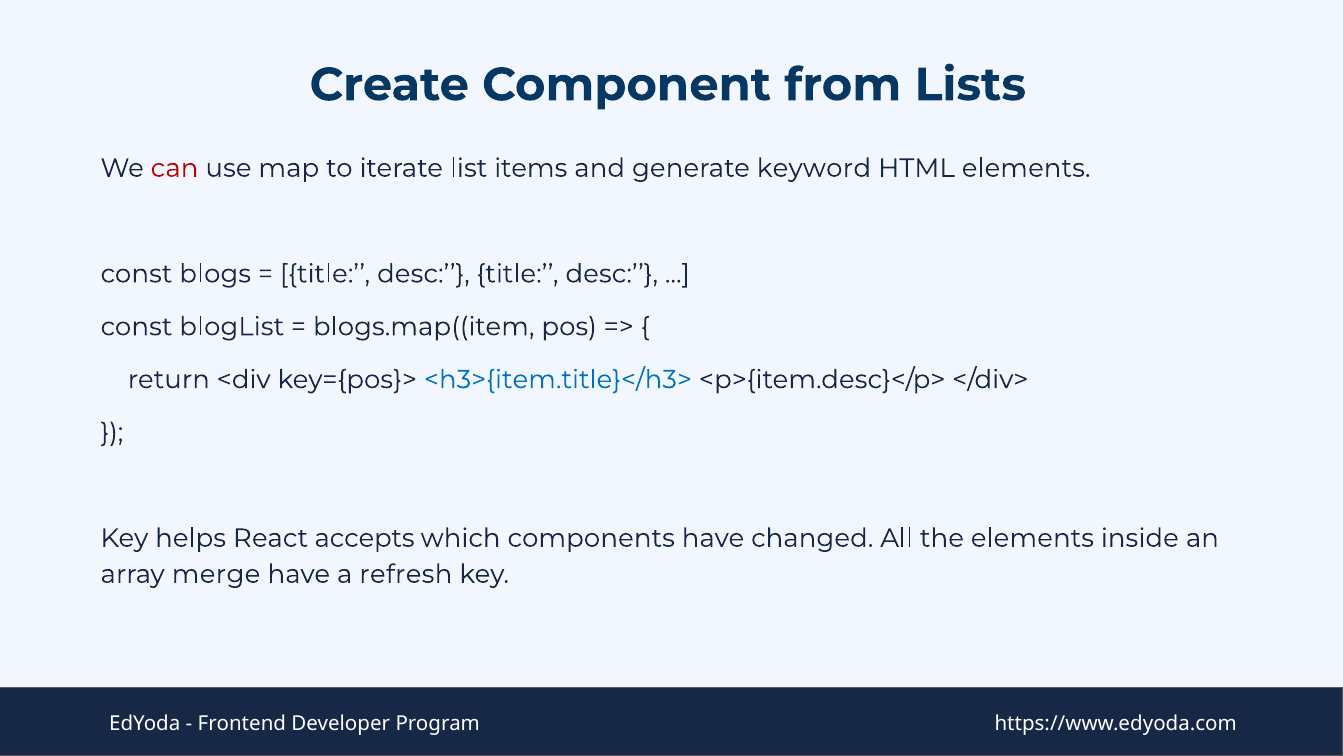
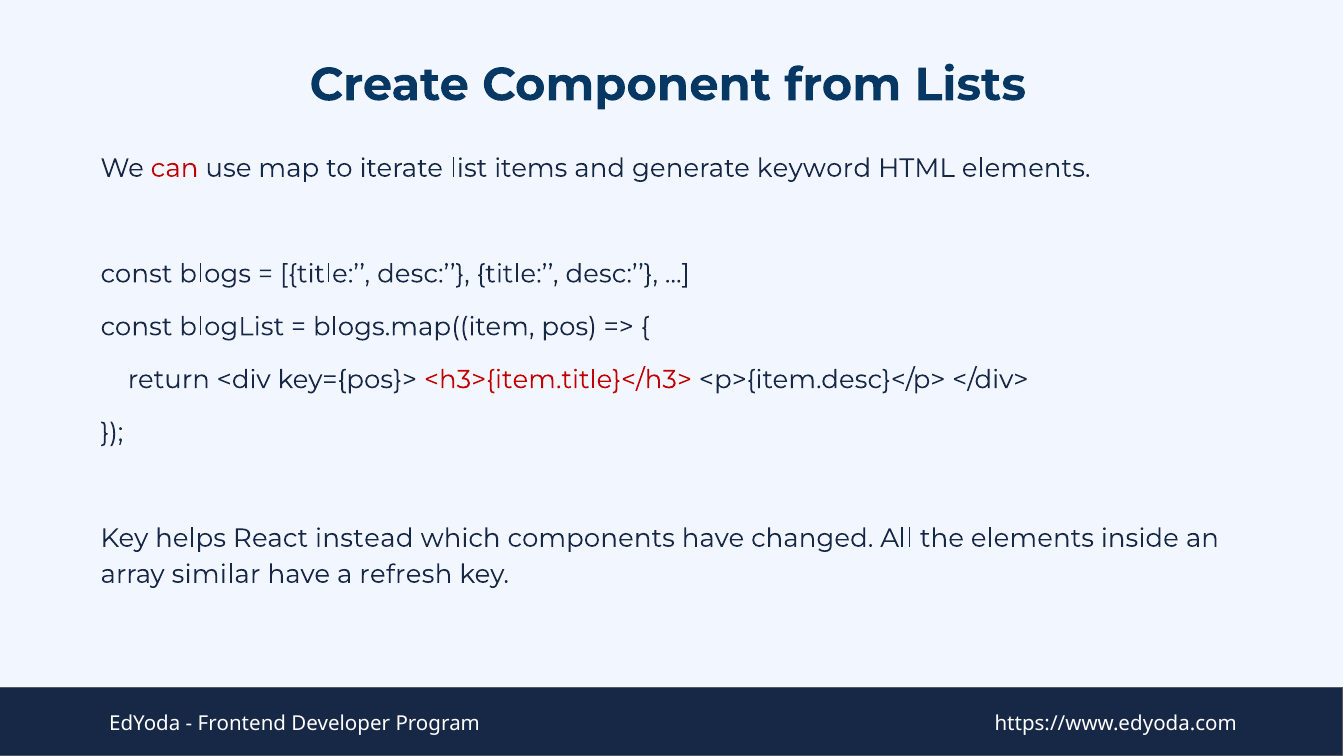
<h3>{item.title}</h3> colour: blue -> red (558, 379)
accepts: accepts -> instead (364, 538)
merge: merge -> similar (216, 574)
